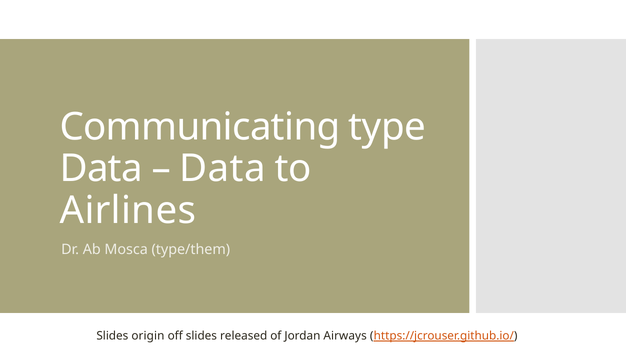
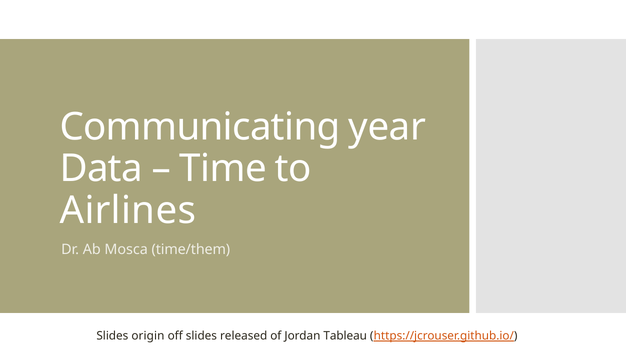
type: type -> year (387, 127)
Data: Data -> Time (223, 169)
type/them: type/them -> time/them (191, 250)
Airways: Airways -> Tableau (345, 336)
